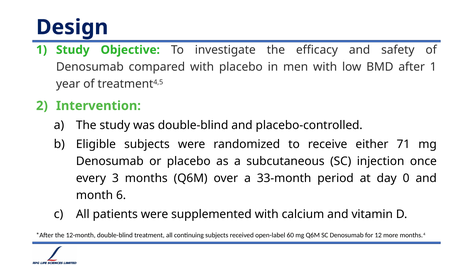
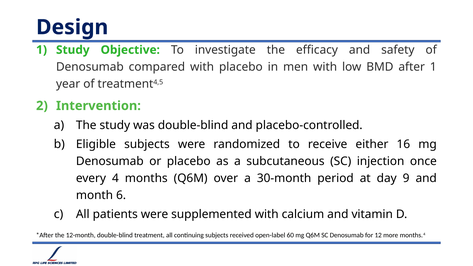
71: 71 -> 16 (403, 144)
3: 3 -> 4 (115, 178)
33-month: 33-month -> 30-month (284, 178)
0: 0 -> 9 (406, 178)
